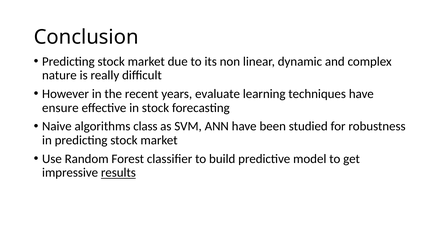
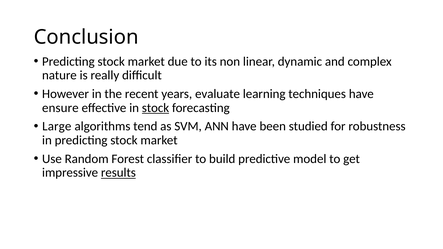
stock underline: none -> present (156, 108)
Naive: Naive -> Large (57, 126)
class: class -> tend (145, 126)
